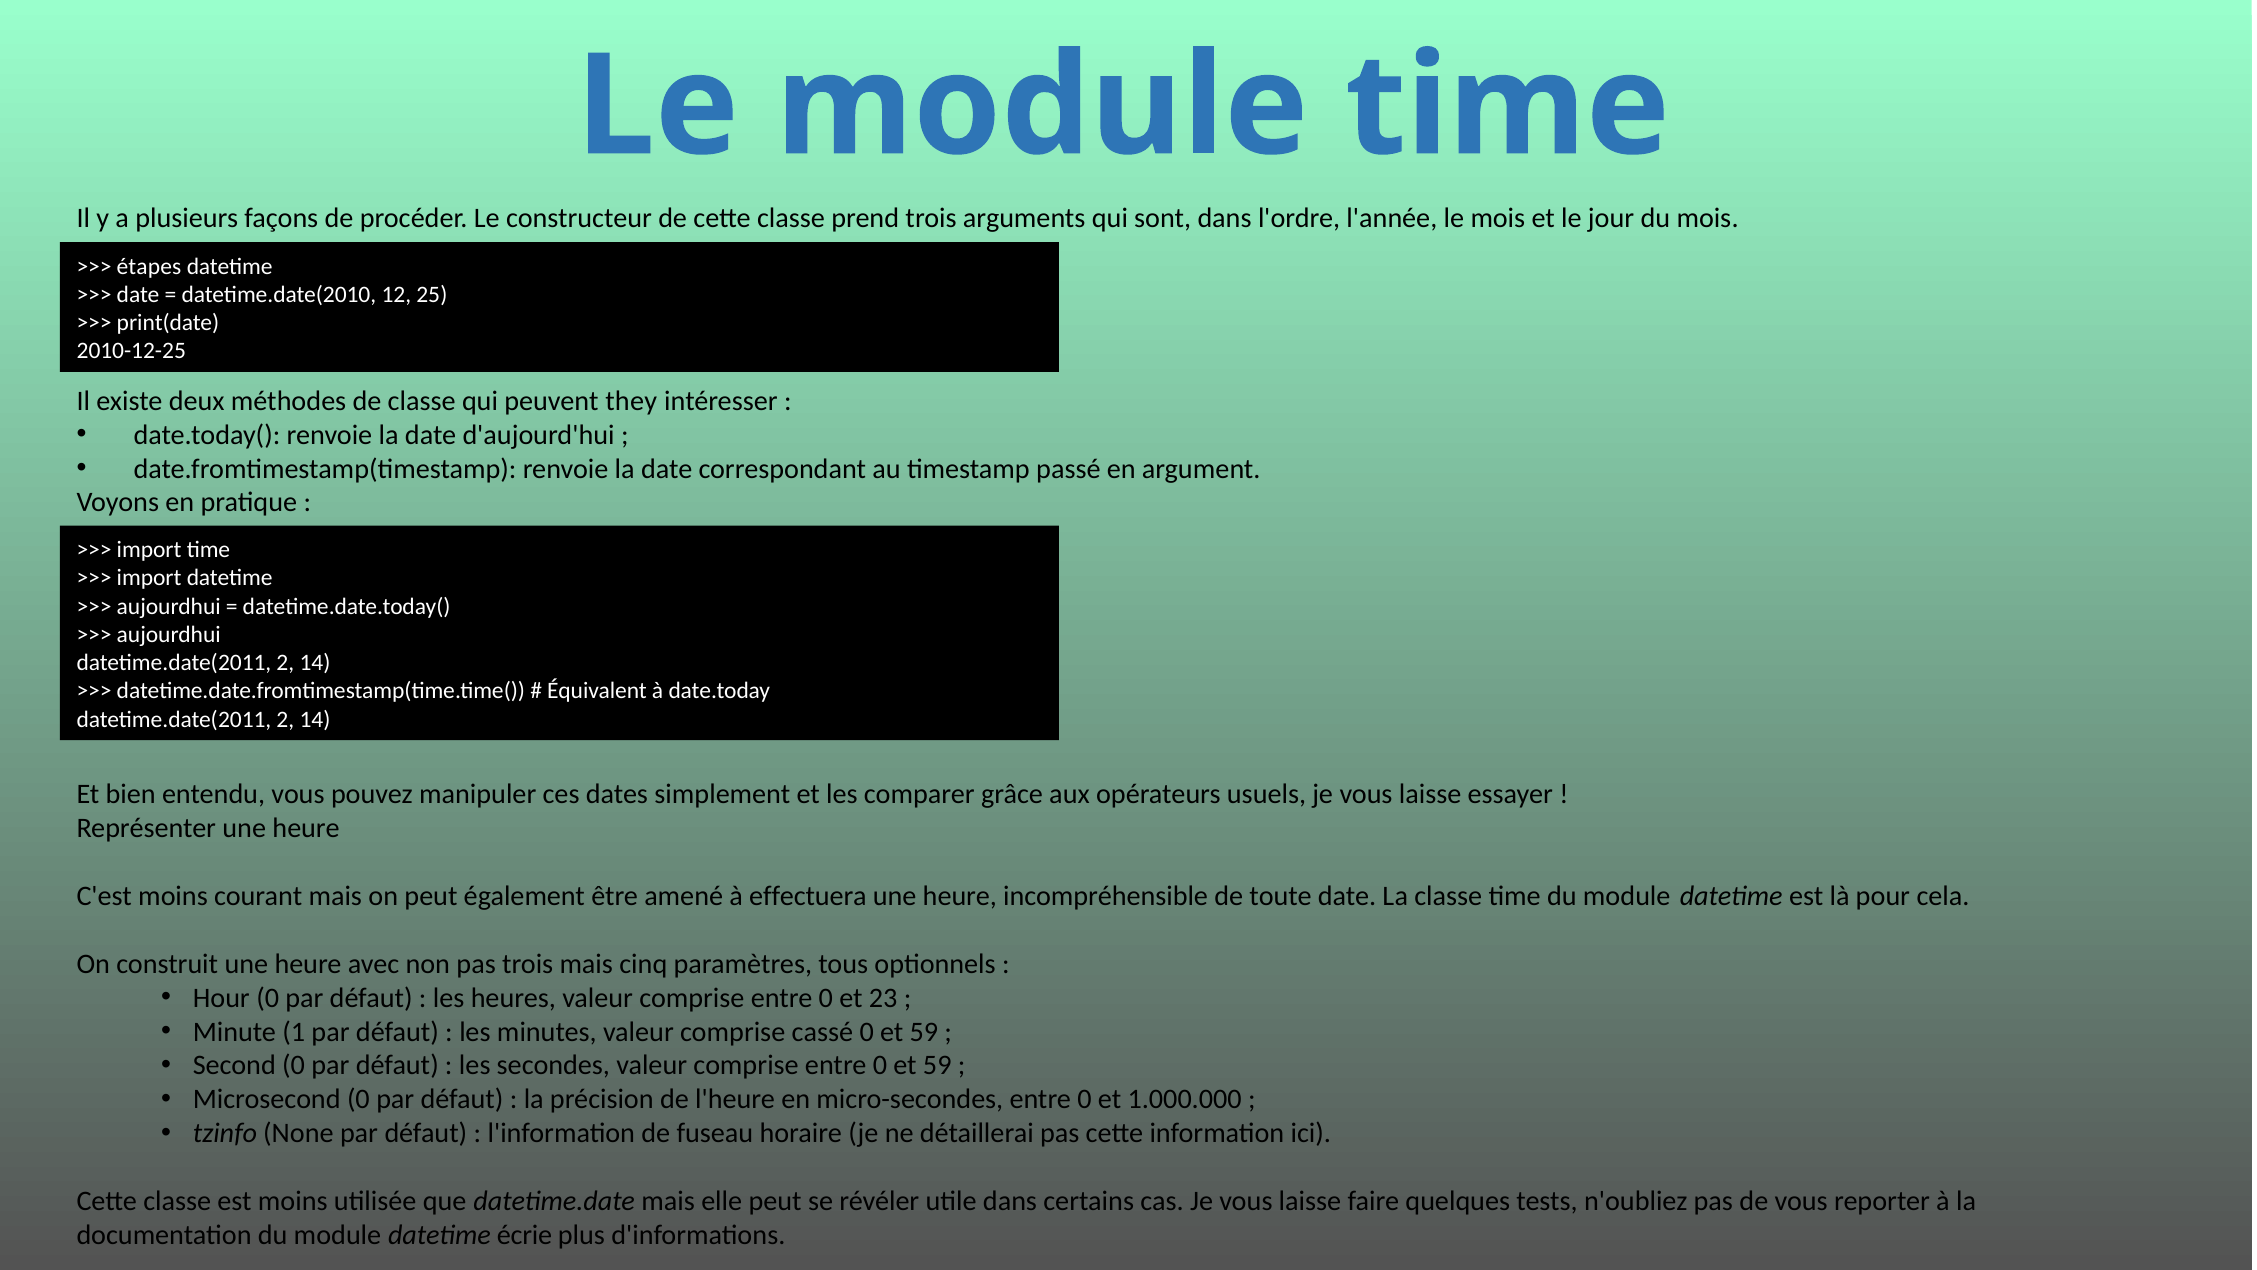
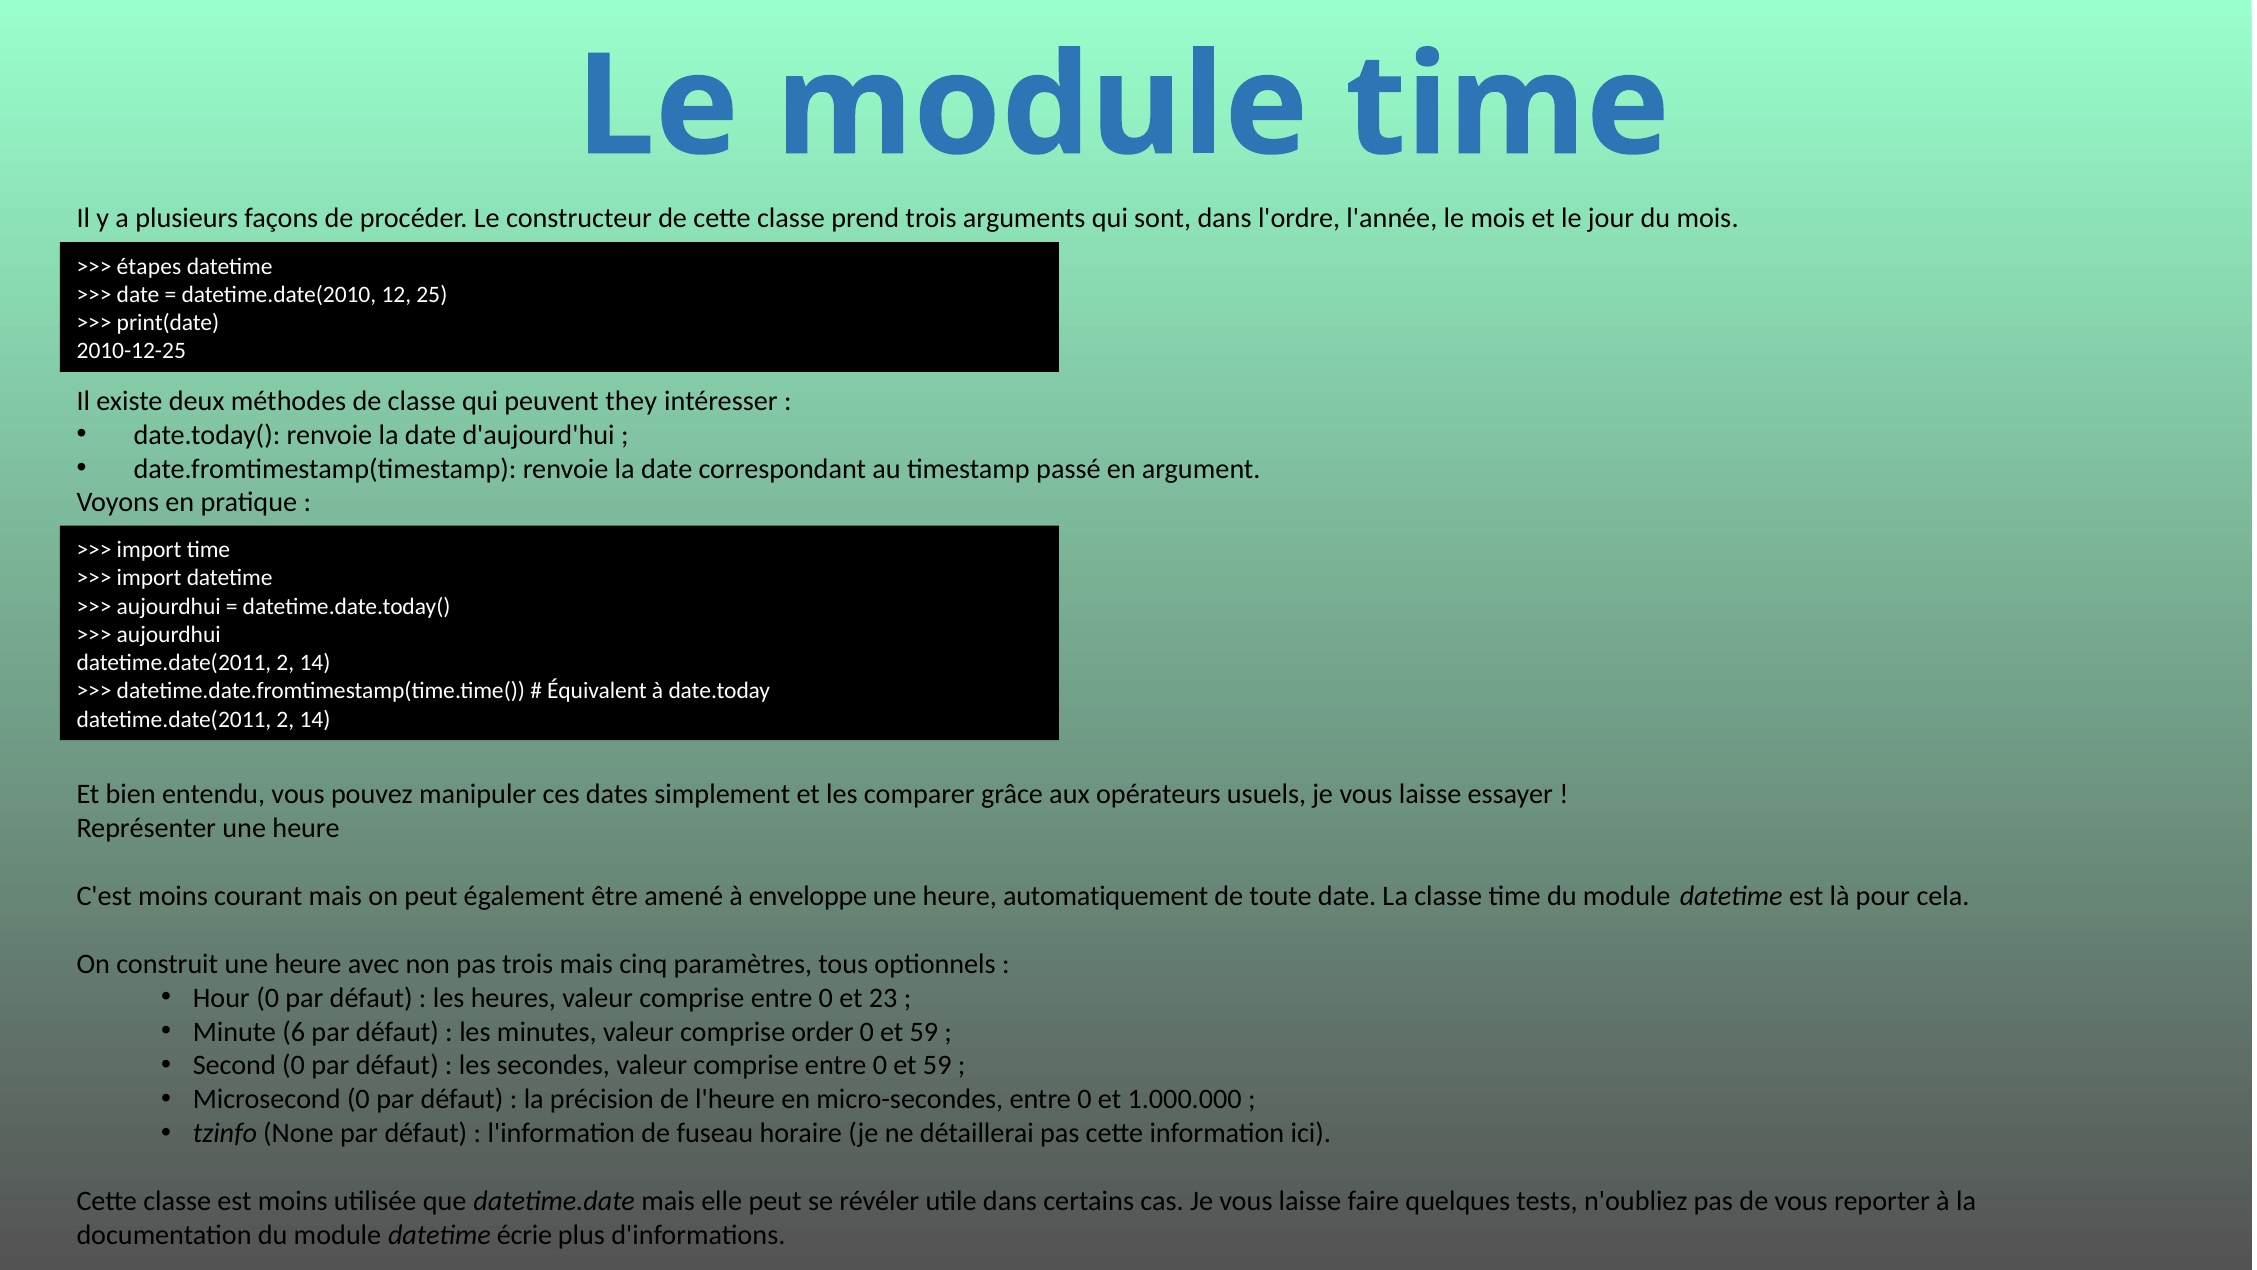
effectuera: effectuera -> enveloppe (808, 896)
incompréhensible: incompréhensible -> automatiquement (1106, 896)
1: 1 -> 6 (294, 1031)
cassé: cassé -> order (822, 1031)
